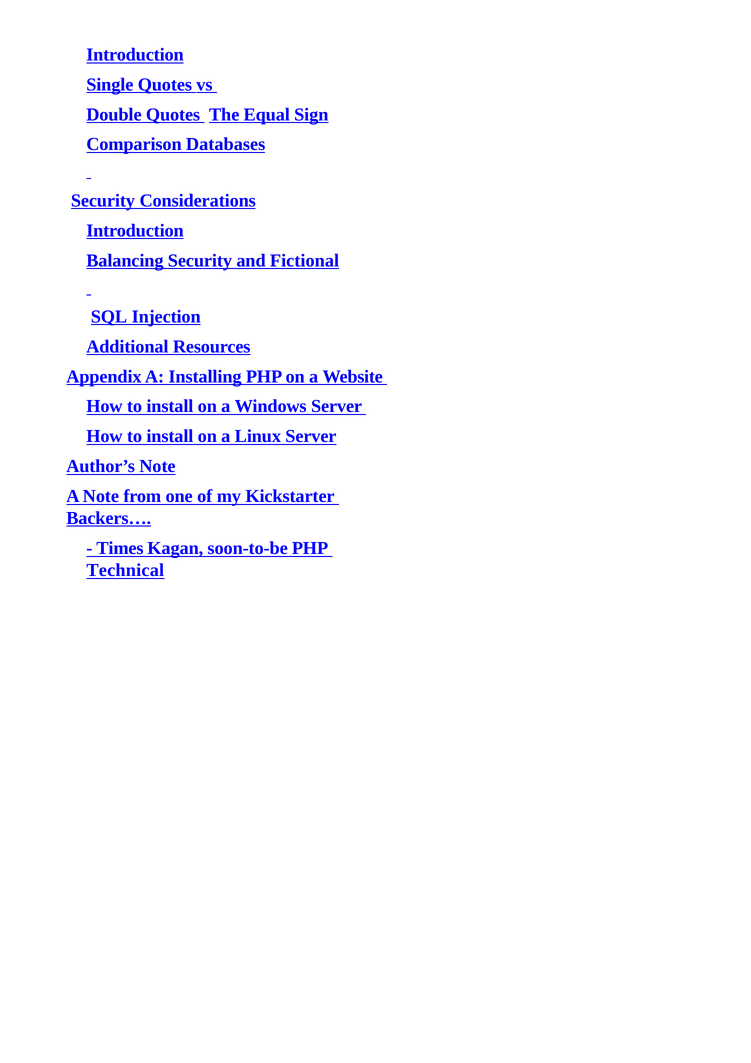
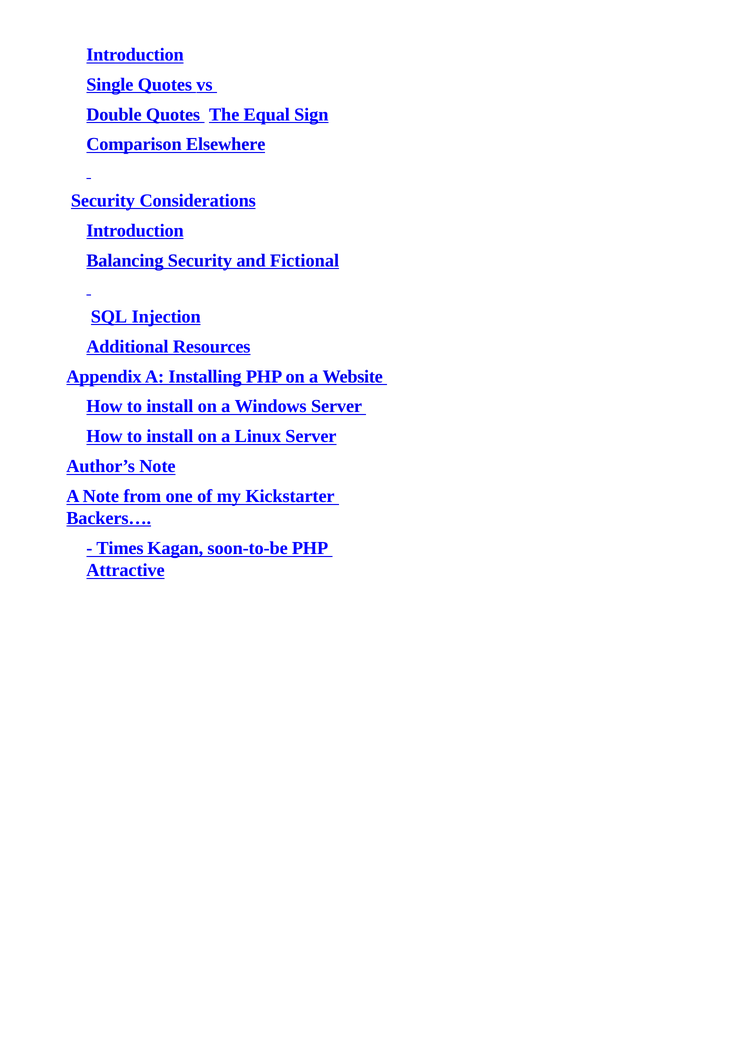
Databases: Databases -> Elsewhere (226, 144)
Technical: Technical -> Attractive (125, 570)
